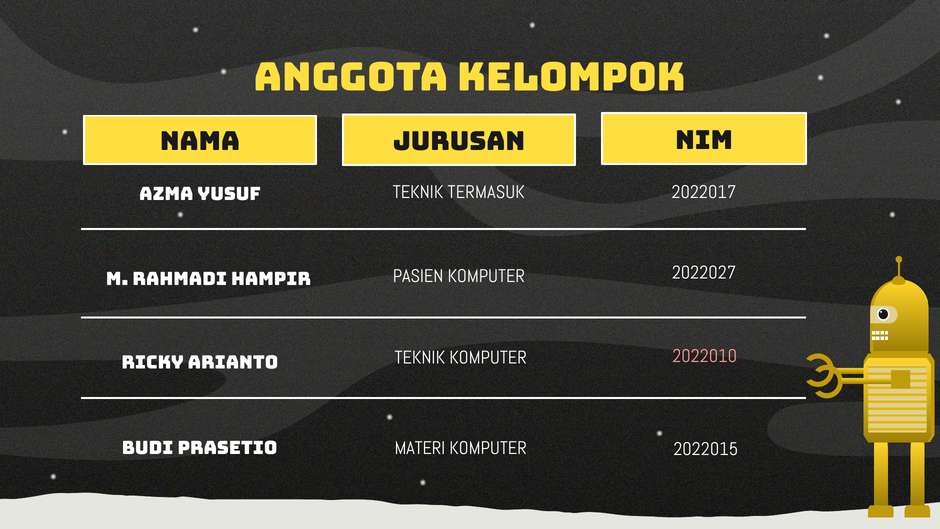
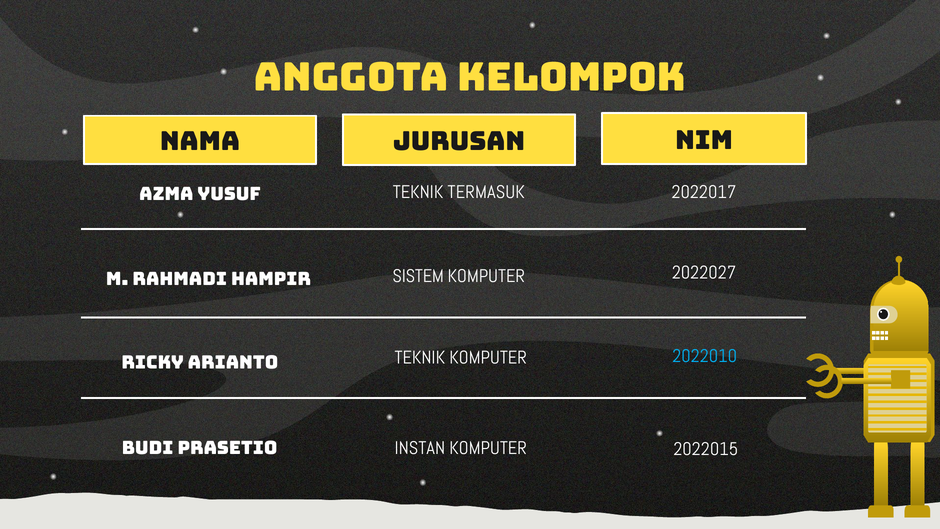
PASIEN: PASIEN -> SISTEM (418, 276)
2022010 colour: pink -> light blue (705, 356)
MATERI: MATERI -> INSTAN (420, 448)
